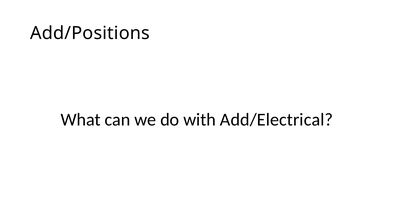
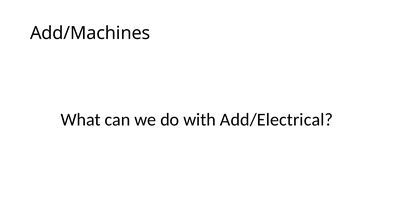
Add/Positions: Add/Positions -> Add/Machines (90, 33)
